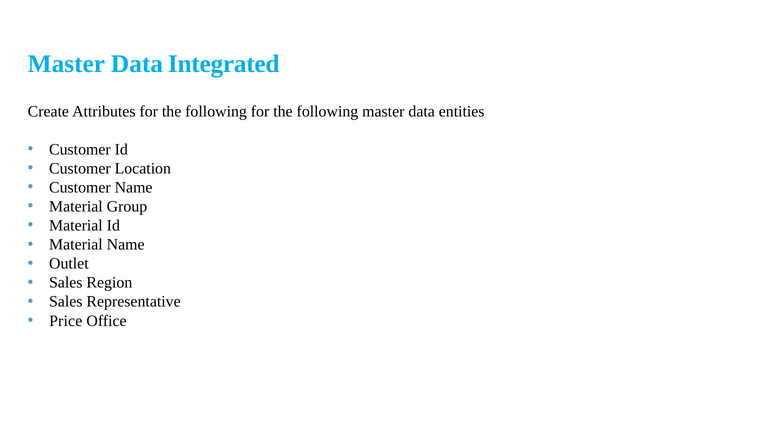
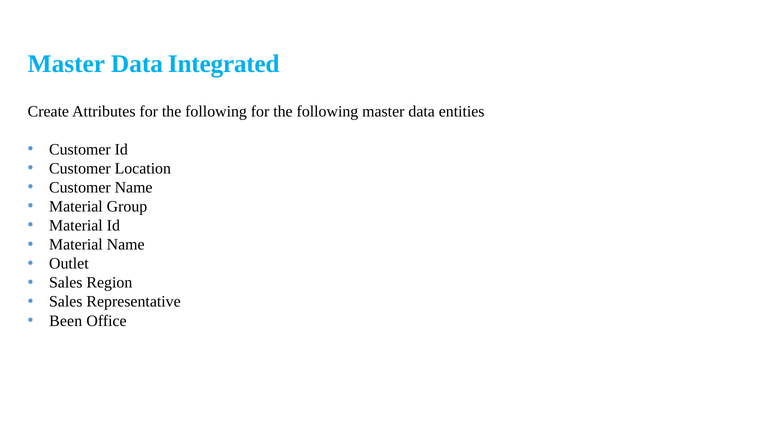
Price: Price -> Been (66, 320)
